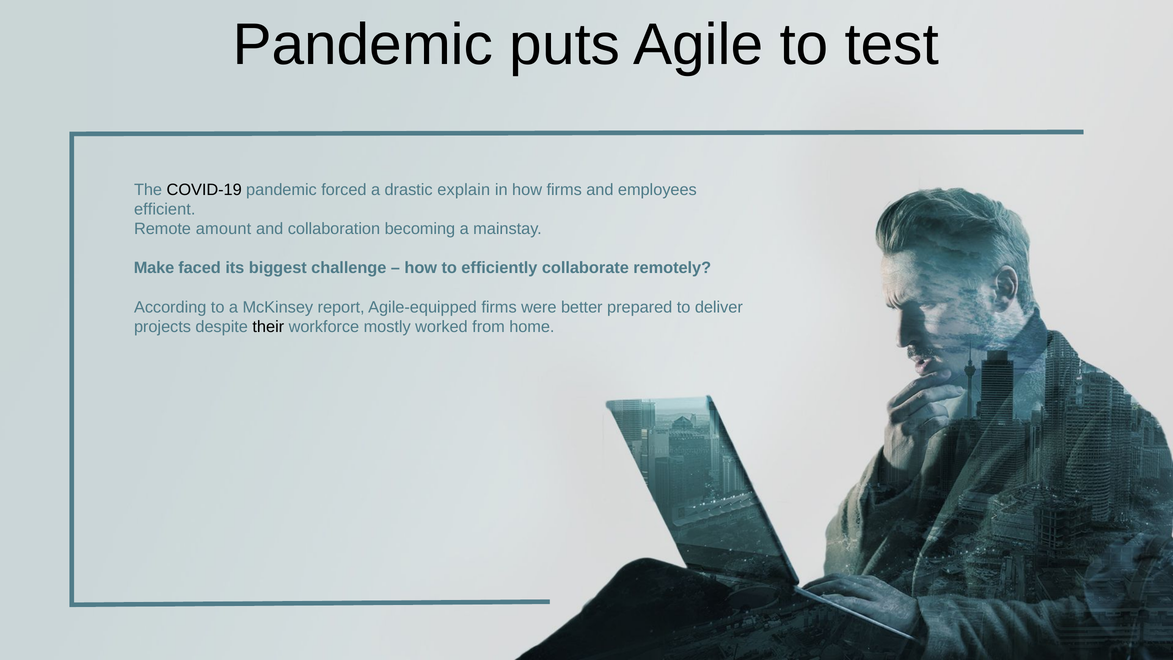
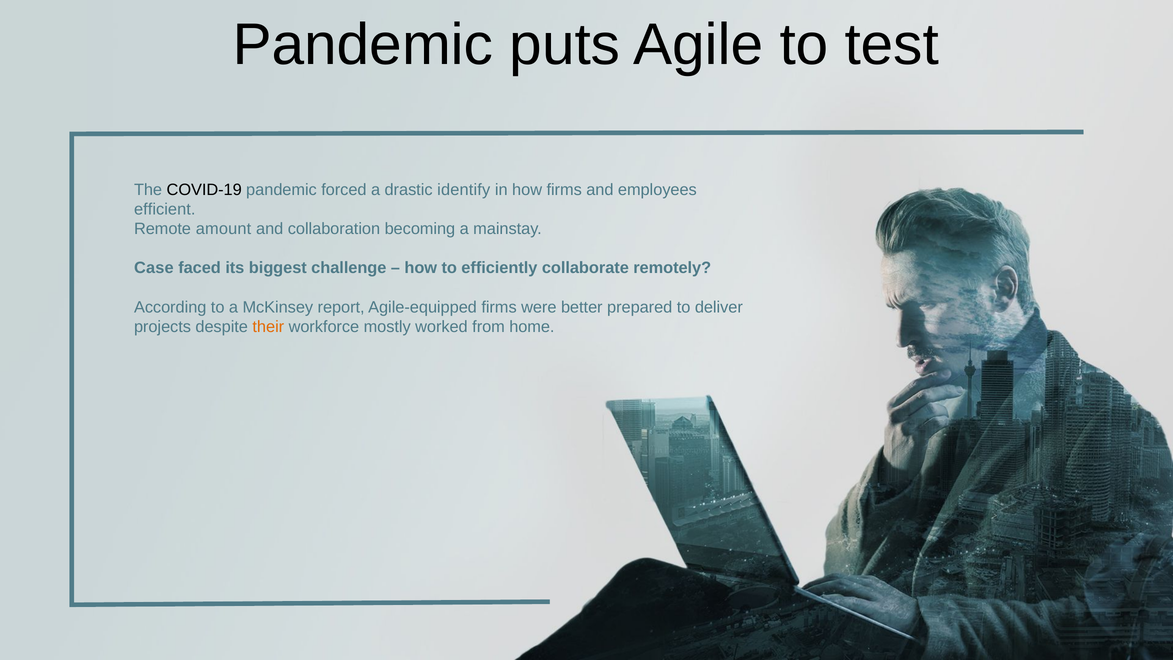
explain: explain -> identify (464, 190)
Make: Make -> Case (154, 268)
their colour: black -> orange (268, 327)
